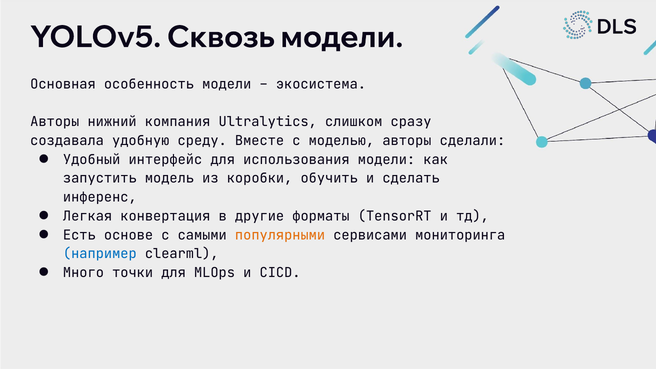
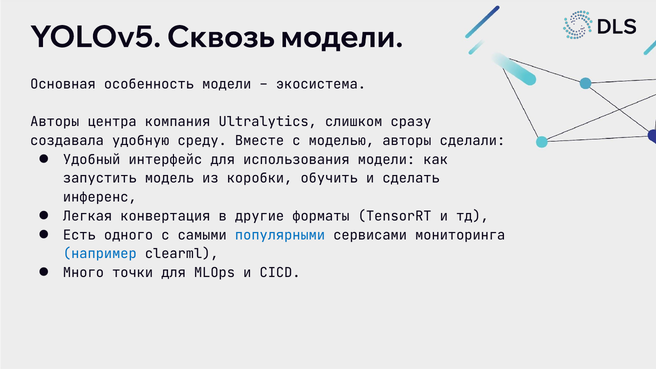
нижний: нижний -> центра (112, 122)
основе: основе -> одного (129, 235)
популярными colour: orange -> blue (280, 235)
